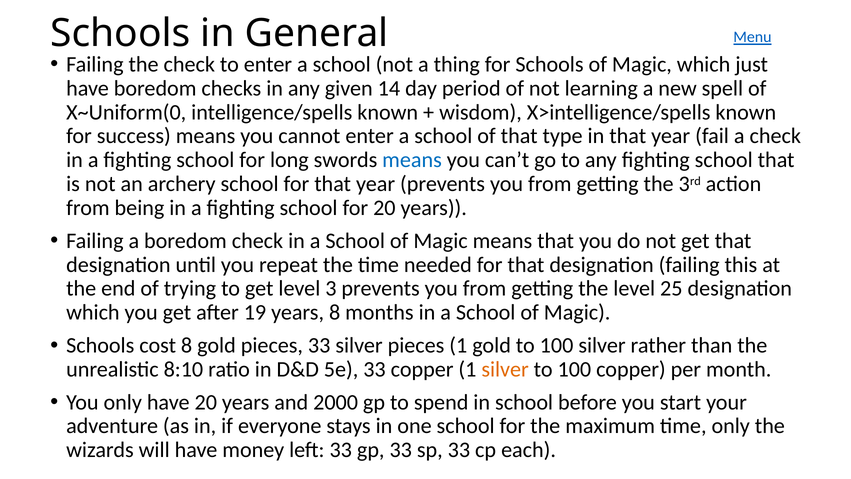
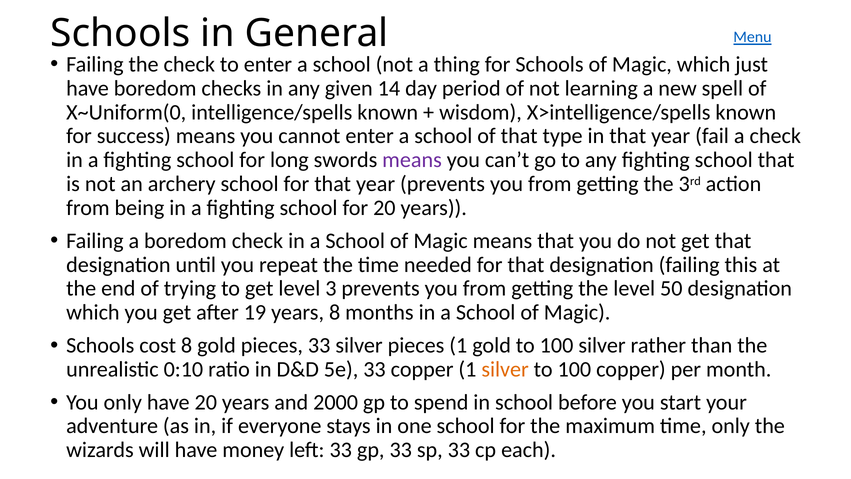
means colour: blue -> purple (412, 160)
25: 25 -> 50 (671, 288)
8:10: 8:10 -> 0:10 (183, 369)
